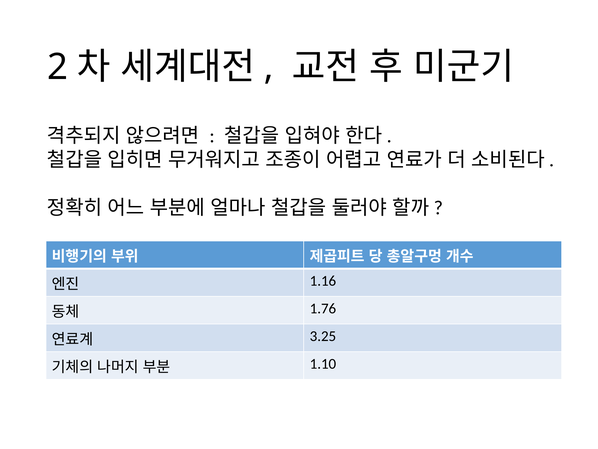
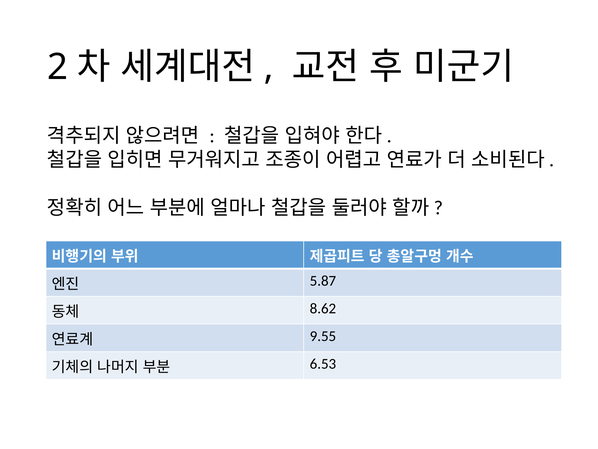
1.16: 1.16 -> 5.87 (323, 281)
1.76: 1.76 -> 8.62 (323, 308)
3.25: 3.25 -> 9.55 (323, 336)
1.10: 1.10 -> 6.53 (323, 364)
